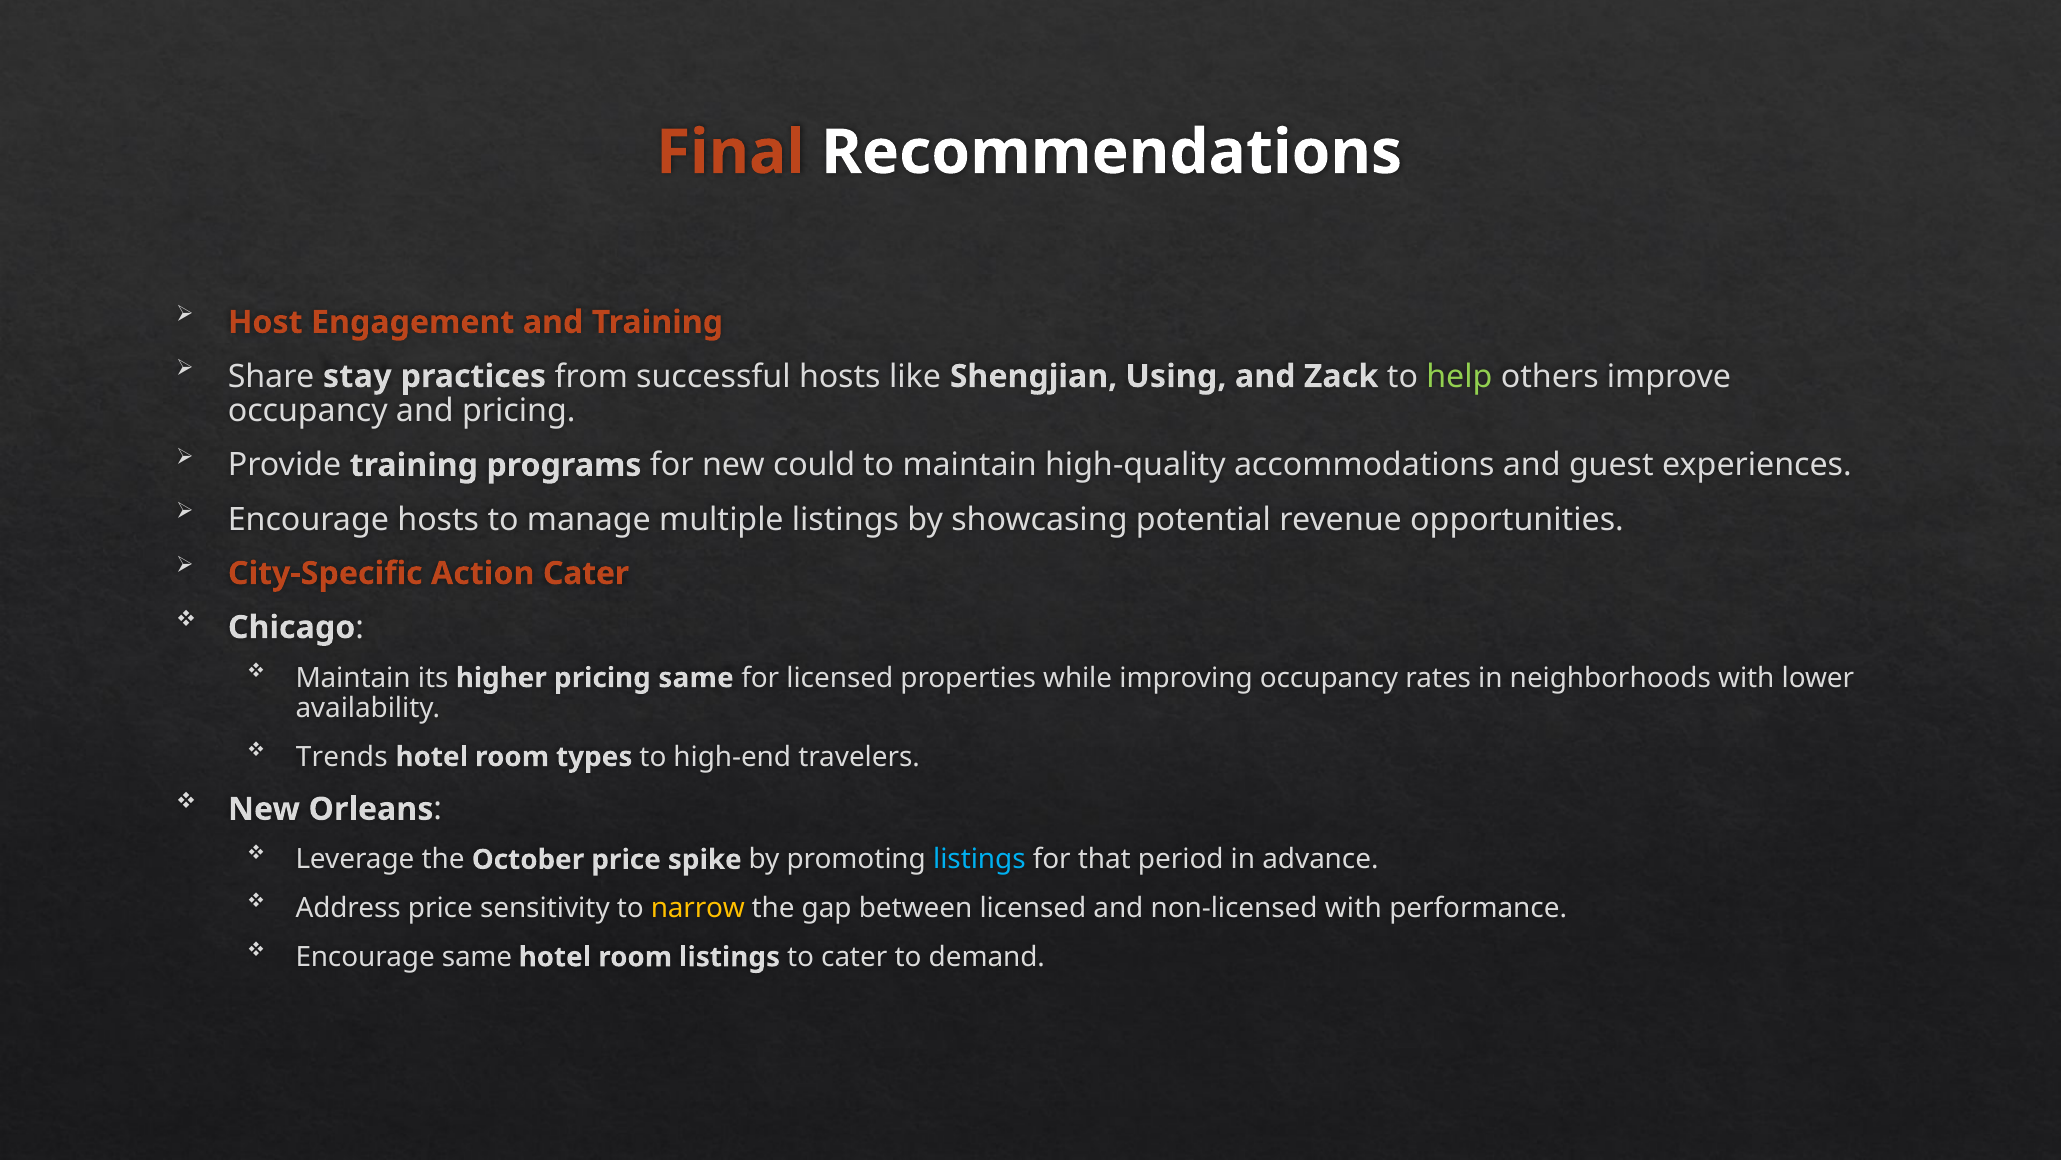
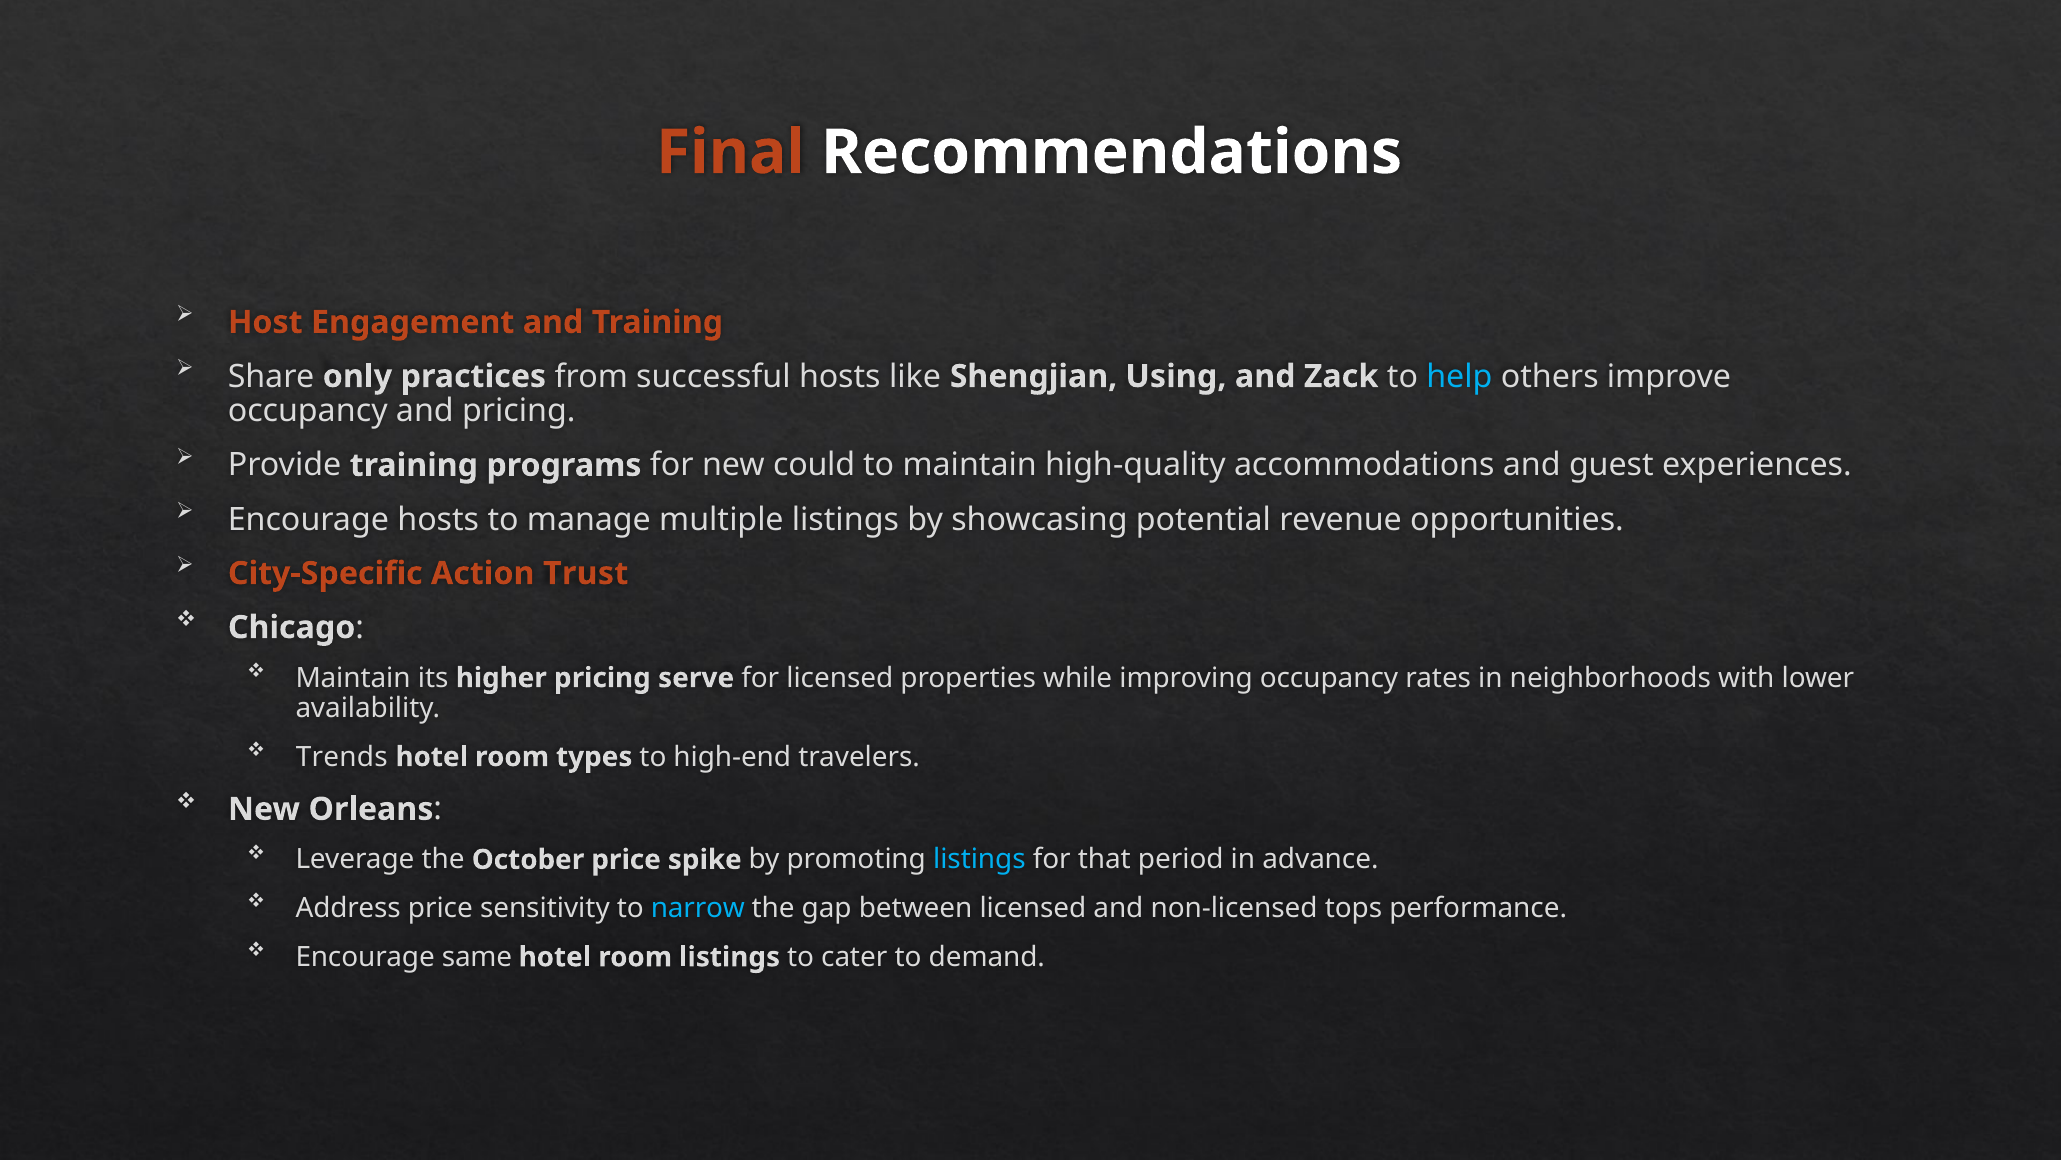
stay: stay -> only (357, 376)
help colour: light green -> light blue (1459, 376)
Action Cater: Cater -> Trust (586, 573)
pricing same: same -> serve (696, 678)
narrow colour: yellow -> light blue (698, 908)
non-licensed with: with -> tops (1354, 908)
